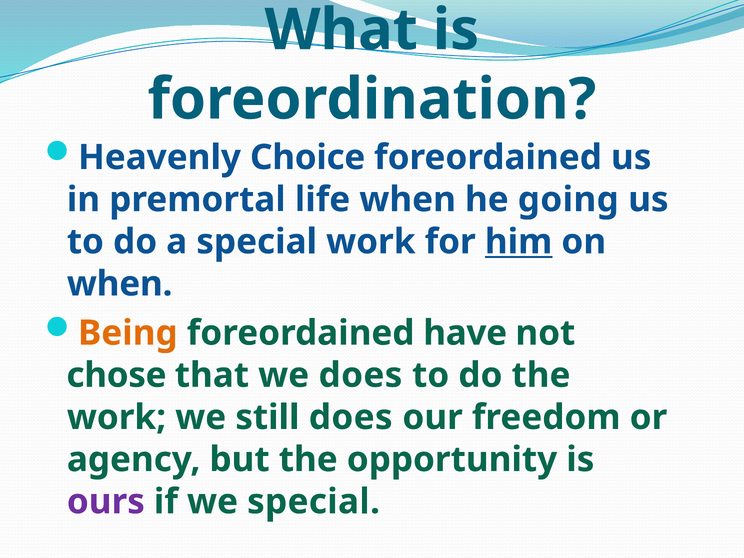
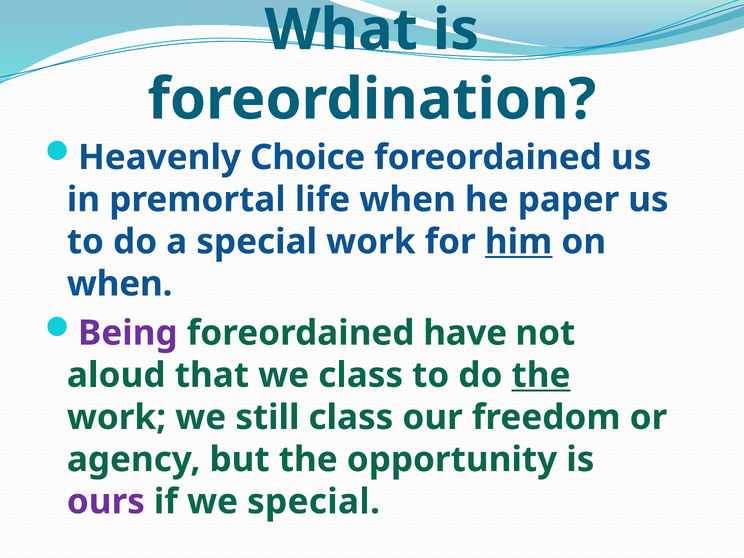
going: going -> paper (569, 200)
Being colour: orange -> purple (128, 333)
chose: chose -> aloud (116, 375)
we does: does -> class (361, 375)
the underline: none -> present (541, 375)
still does: does -> class (351, 417)
